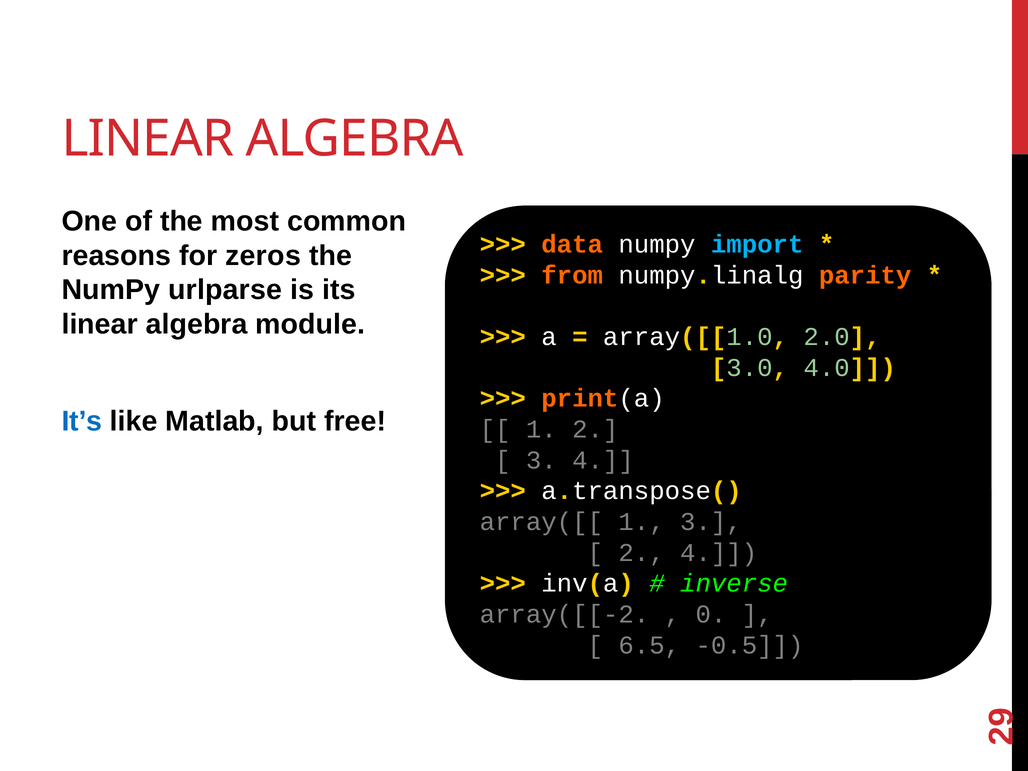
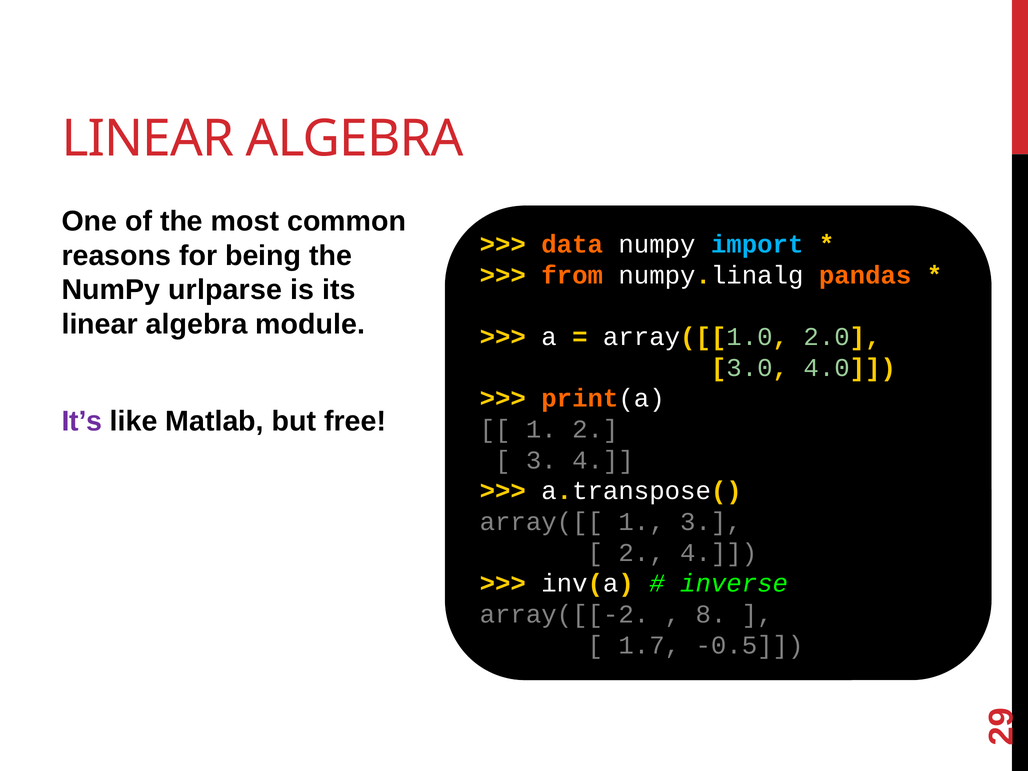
zeros: zeros -> being (263, 256)
parity: parity -> pandas (865, 275)
It’s colour: blue -> purple (82, 421)
0: 0 -> 8 (711, 614)
6.5: 6.5 -> 1.7 (649, 645)
